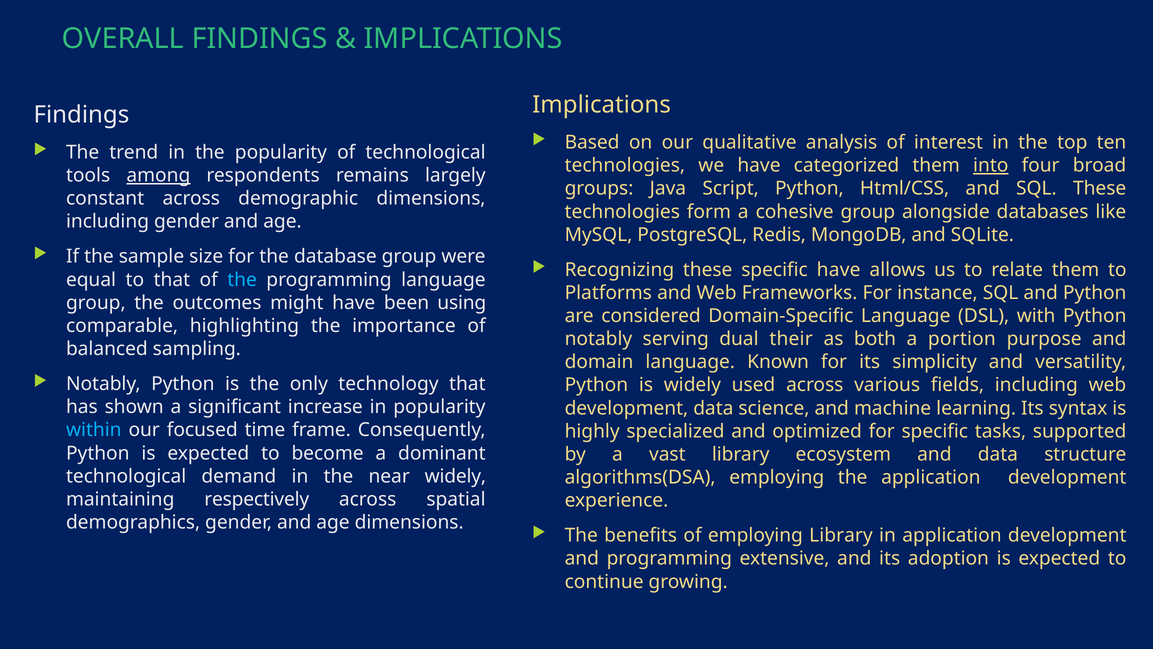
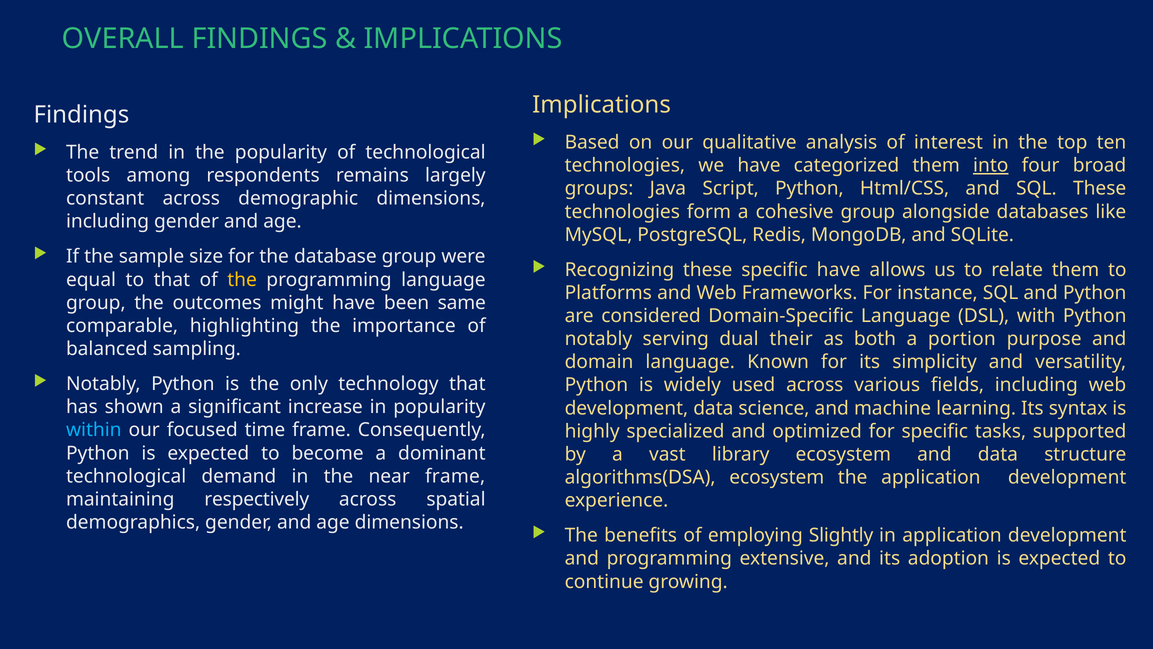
among underline: present -> none (158, 175)
the colour: light blue -> yellow (242, 280)
using: using -> same (462, 303)
near widely: widely -> frame (455, 476)
algorithms(DSA employing: employing -> ecosystem (777, 477)
employing Library: Library -> Slightly (841, 535)
